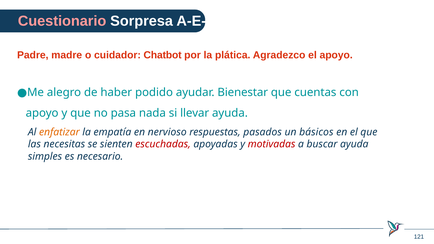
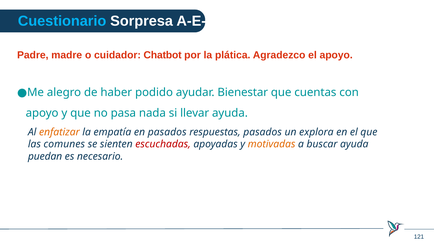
Cuestionario colour: pink -> light blue (62, 21)
en nervioso: nervioso -> pasados (167, 132)
básicos: básicos -> explora (316, 132)
necesitas: necesitas -> comunes (64, 144)
motivadas colour: red -> orange (272, 144)
simples: simples -> puedan (45, 157)
